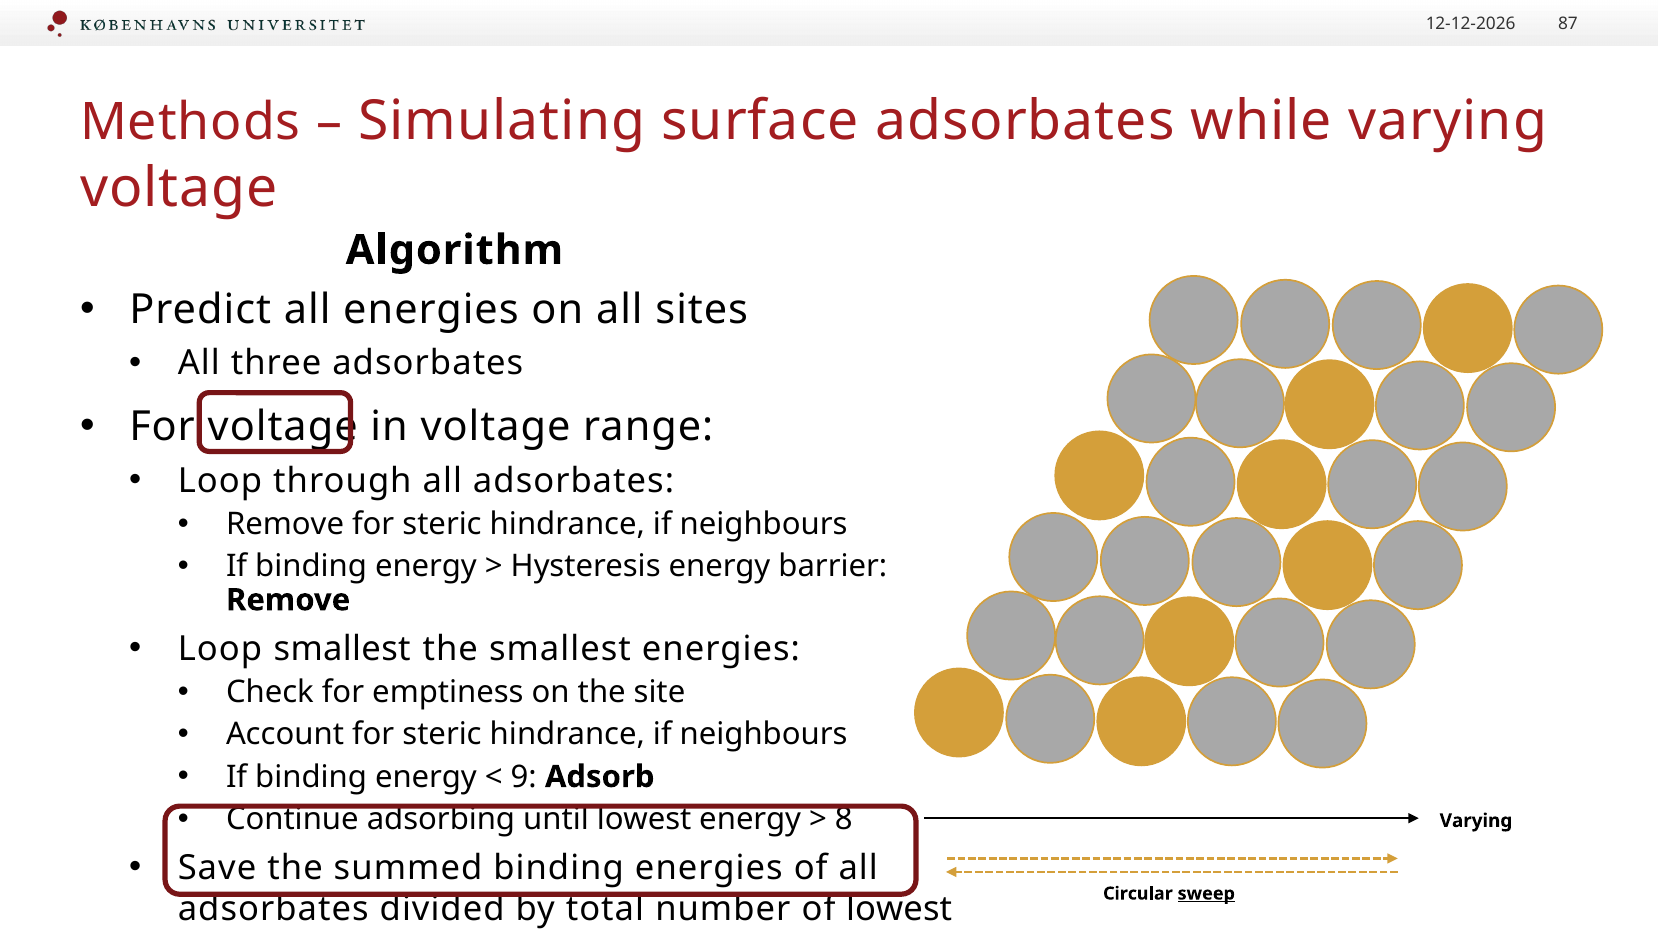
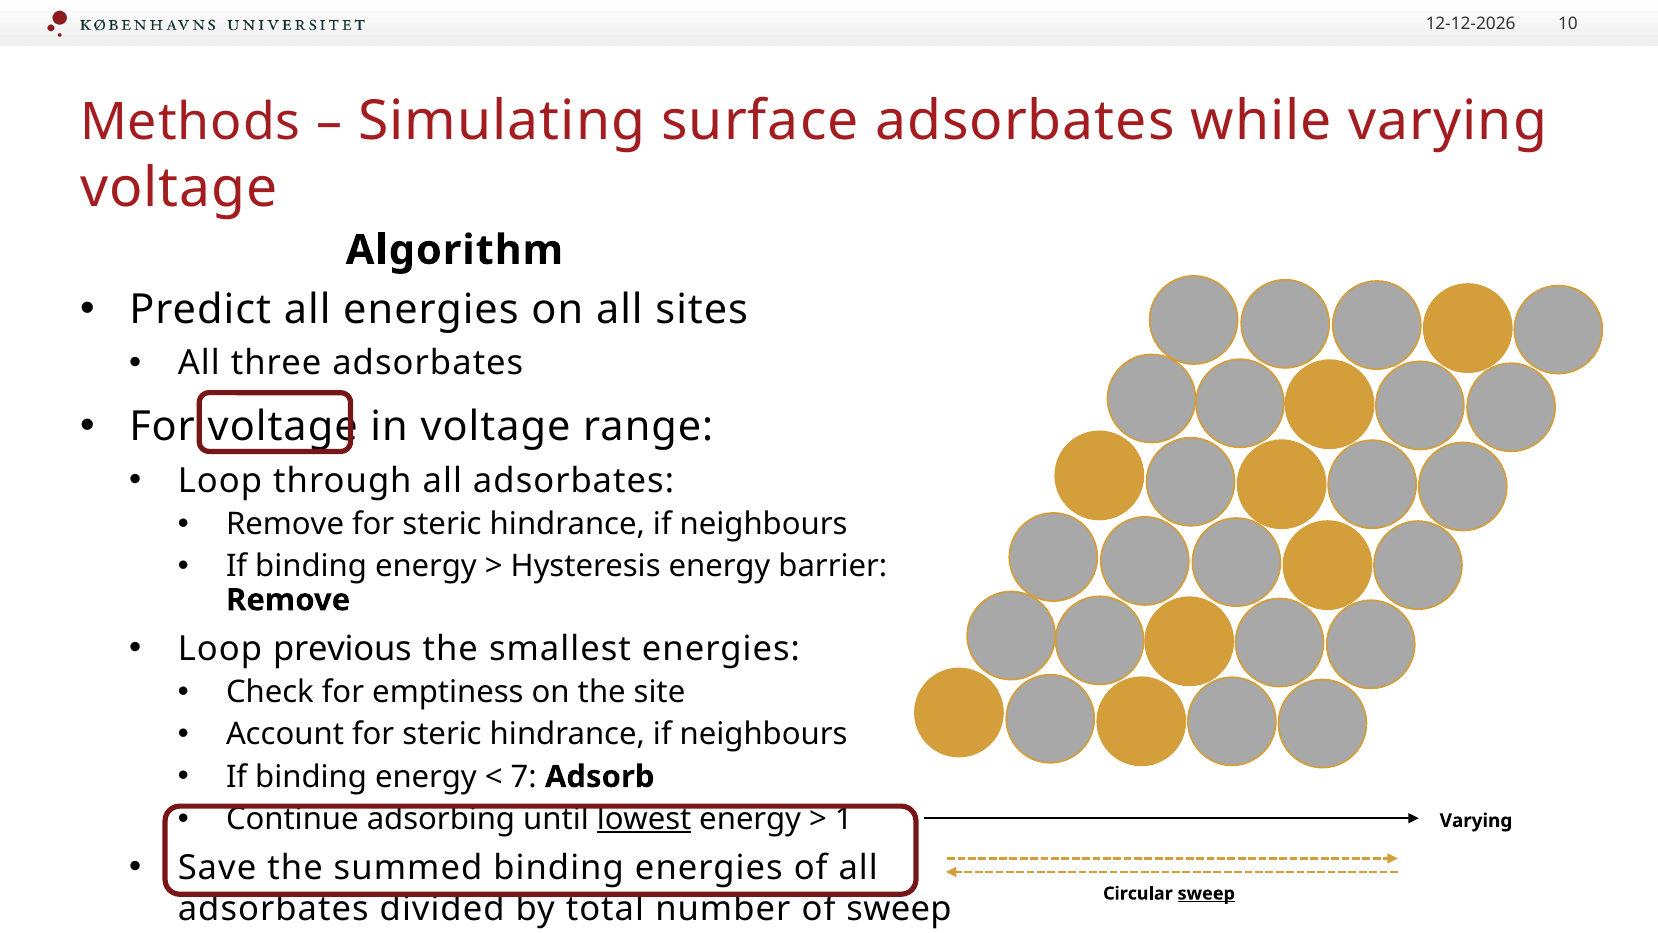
87: 87 -> 10 (1568, 24)
Loop smallest: smallest -> previous (342, 649)
9: 9 -> 7 (524, 777)
lowest underline: none -> present (644, 819)
8: 8 -> 1 (844, 819)
of lowest: lowest -> sweep (899, 909)
